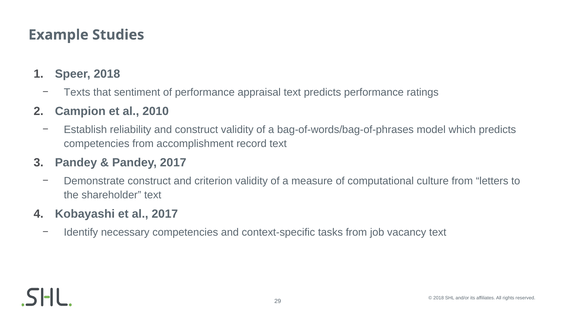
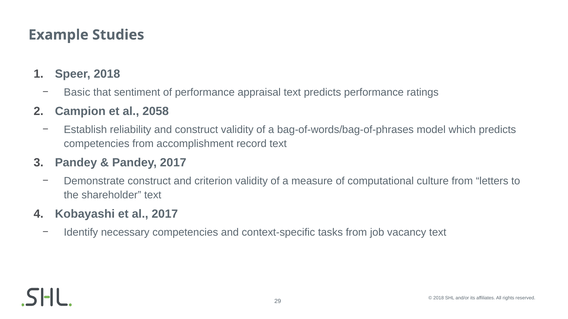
Texts: Texts -> Basic (77, 92)
2010: 2010 -> 2058 (156, 112)
